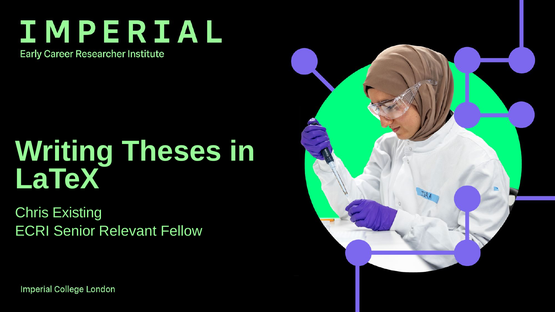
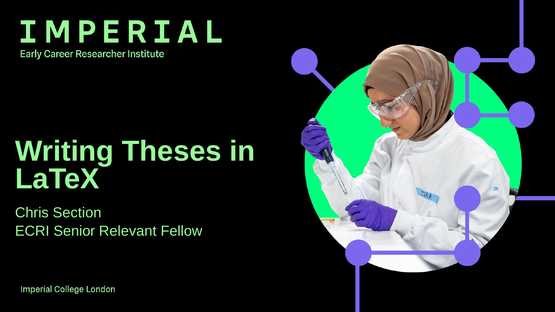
Existing: Existing -> Section (77, 213)
